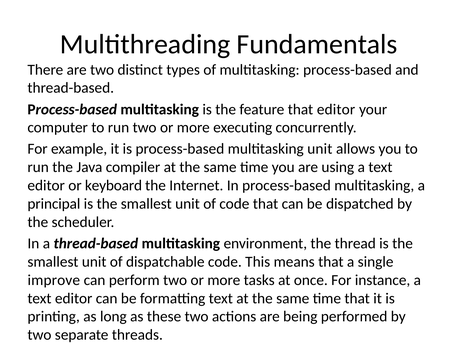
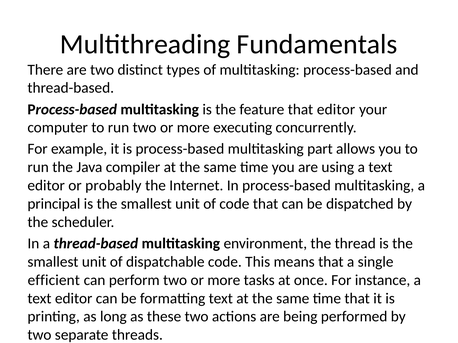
multitasking unit: unit -> part (320, 149)
keyboard: keyboard -> probably (113, 186)
improve: improve -> efficient (54, 280)
